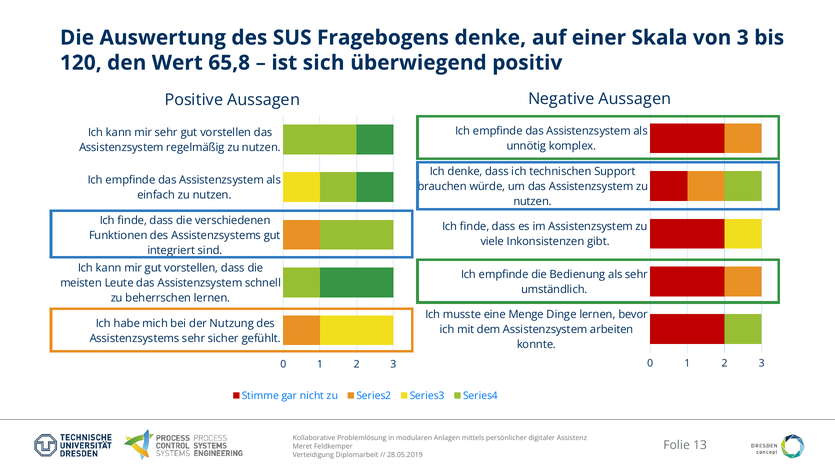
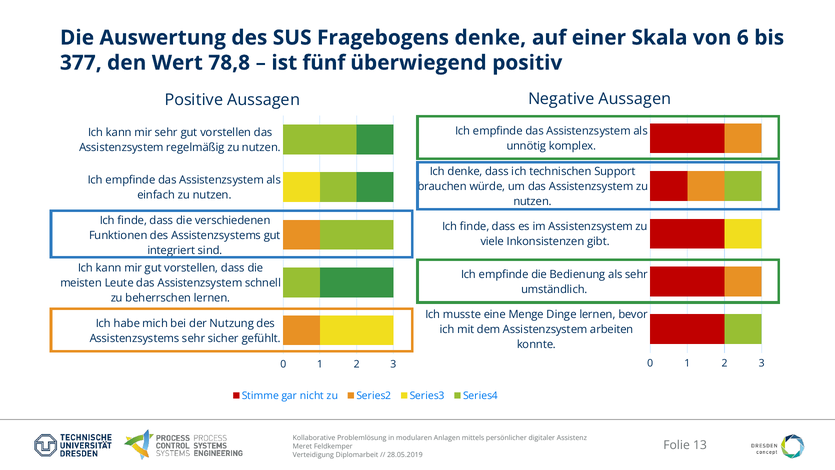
von 3: 3 -> 6 (743, 38)
120: 120 -> 377 (81, 63)
65,8: 65,8 -> 78,8 (229, 63)
sich: sich -> fünf (324, 63)
